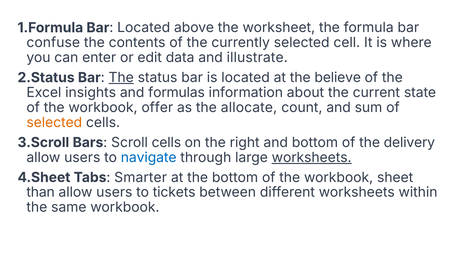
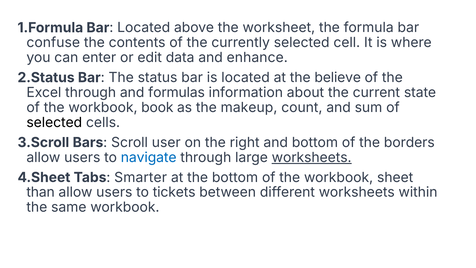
illustrate: illustrate -> enhance (257, 58)
The underline: present -> none (121, 78)
Excel insights: insights -> through (91, 92)
offer: offer -> book (157, 107)
allocate: allocate -> makeup (249, 107)
selected colour: orange -> black (54, 122)
Scroll cells: cells -> user (166, 142)
delivery: delivery -> borders (409, 142)
